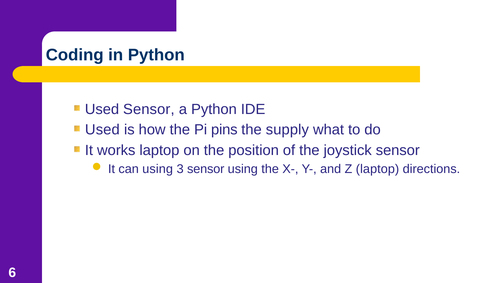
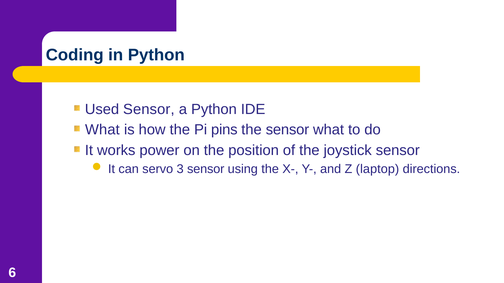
Used: Used -> What (102, 130)
the supply: supply -> sensor (287, 130)
works laptop: laptop -> power (159, 151)
can using: using -> servo (158, 169)
